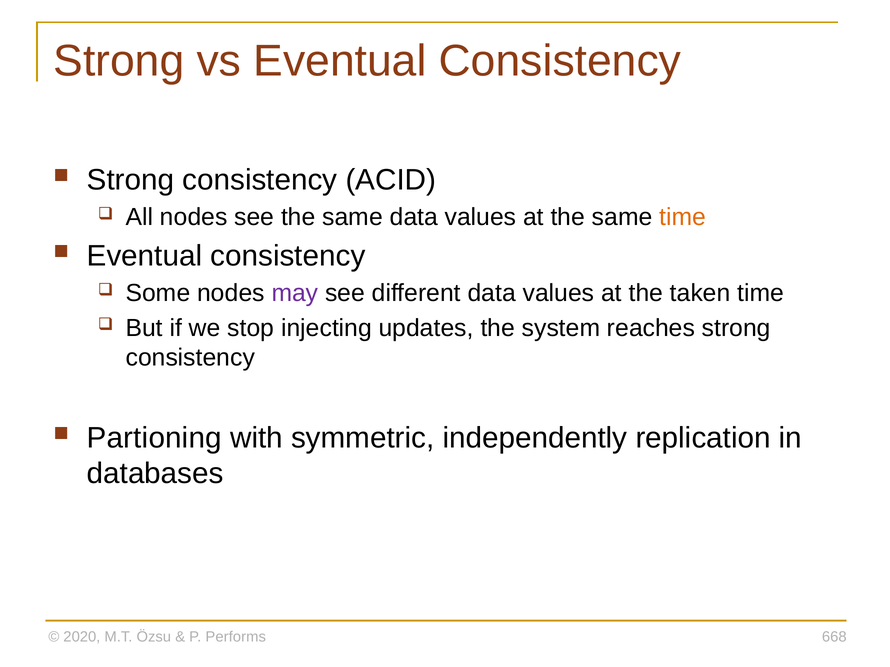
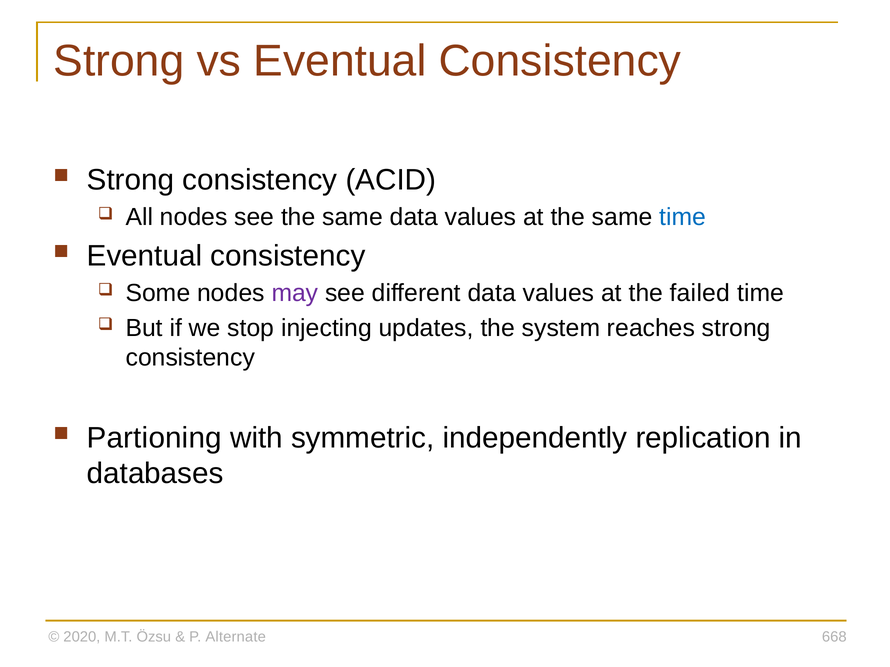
time colour: orange -> blue (683, 217)
taken: taken -> failed (700, 294)
Performs: Performs -> Alternate (236, 637)
